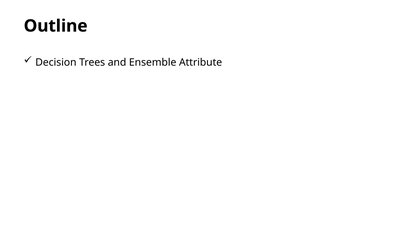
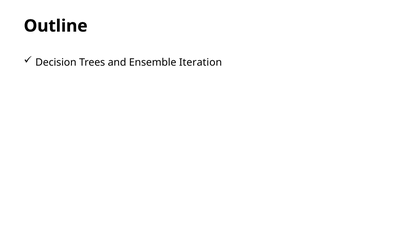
Attribute: Attribute -> Iteration (201, 63)
